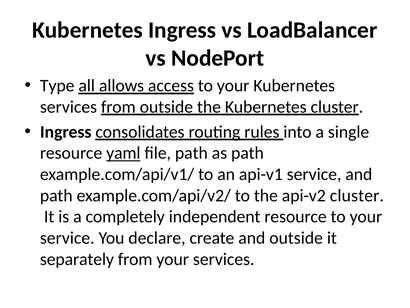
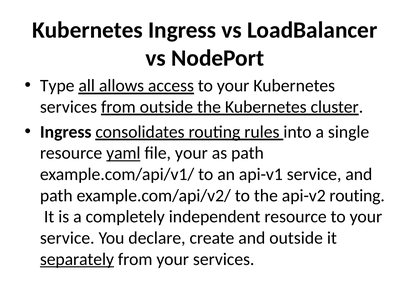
file path: path -> your (191, 153)
api-v2 cluster: cluster -> routing (357, 195)
separately underline: none -> present (77, 259)
